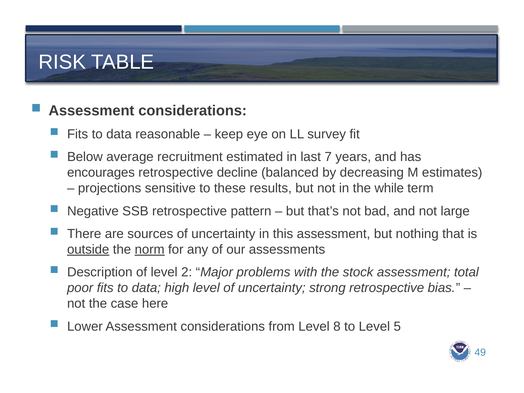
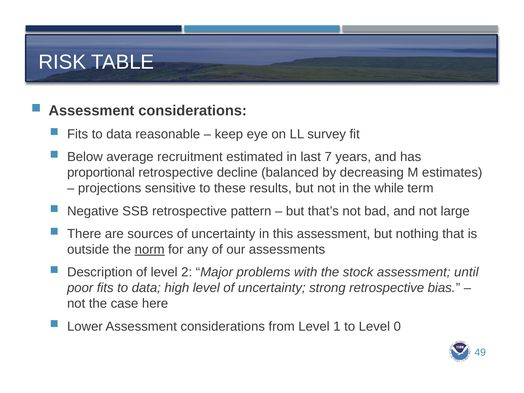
encourages: encourages -> proportional (101, 173)
outside underline: present -> none (88, 249)
total: total -> until (466, 272)
8: 8 -> 1 (337, 326)
5: 5 -> 0 (397, 326)
